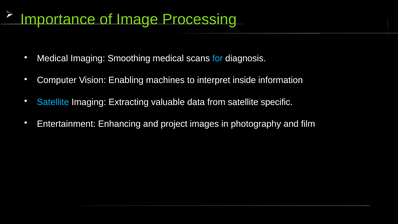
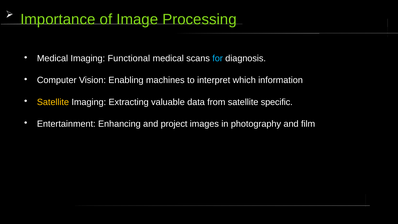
Smoothing: Smoothing -> Functional (129, 58)
inside: inside -> which (244, 80)
Satellite colour: light blue -> yellow (53, 102)
